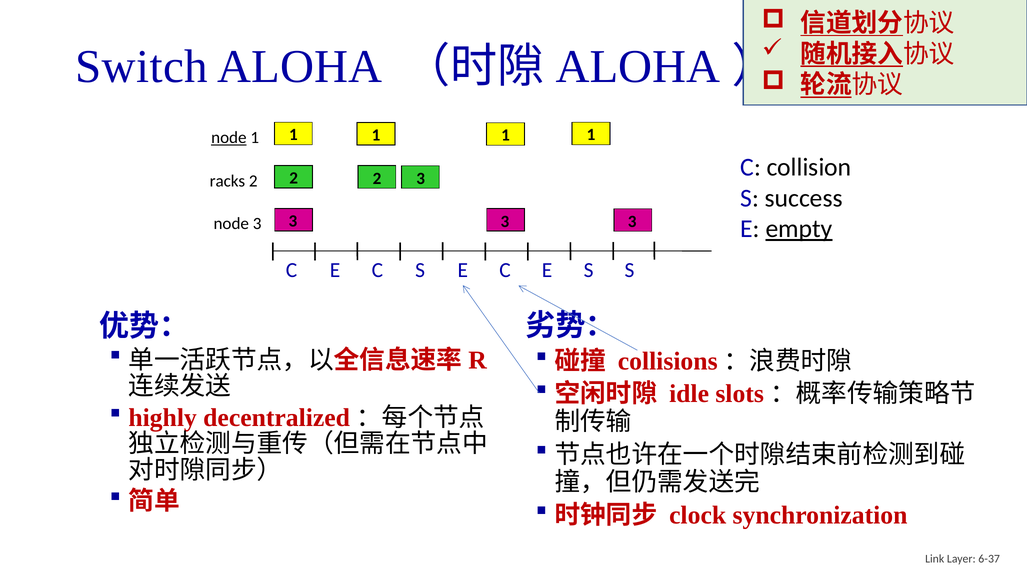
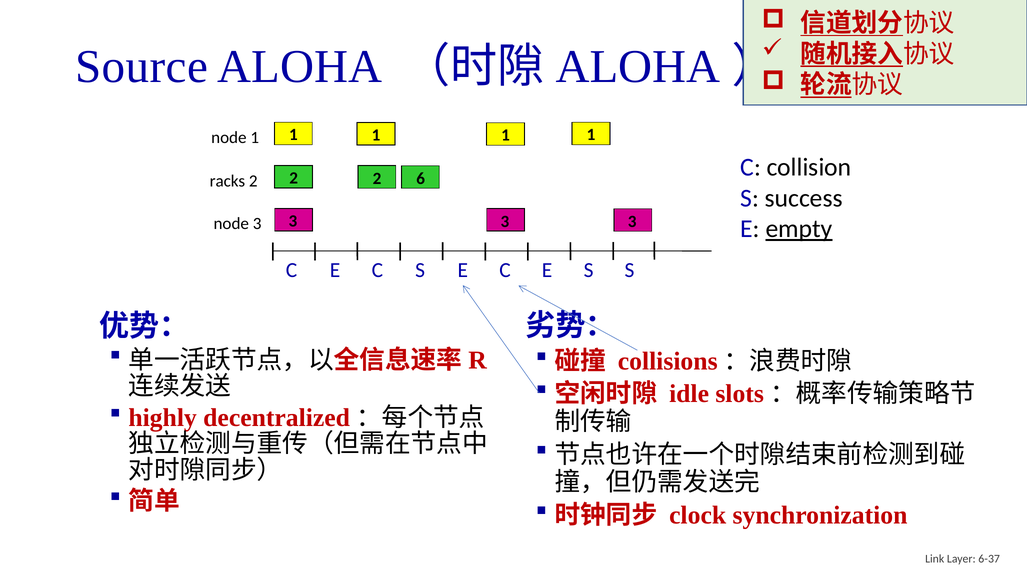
Switch: Switch -> Source (141, 67)
node underline: present -> none (229, 138)
3: 3 -> 6 (421, 178)
